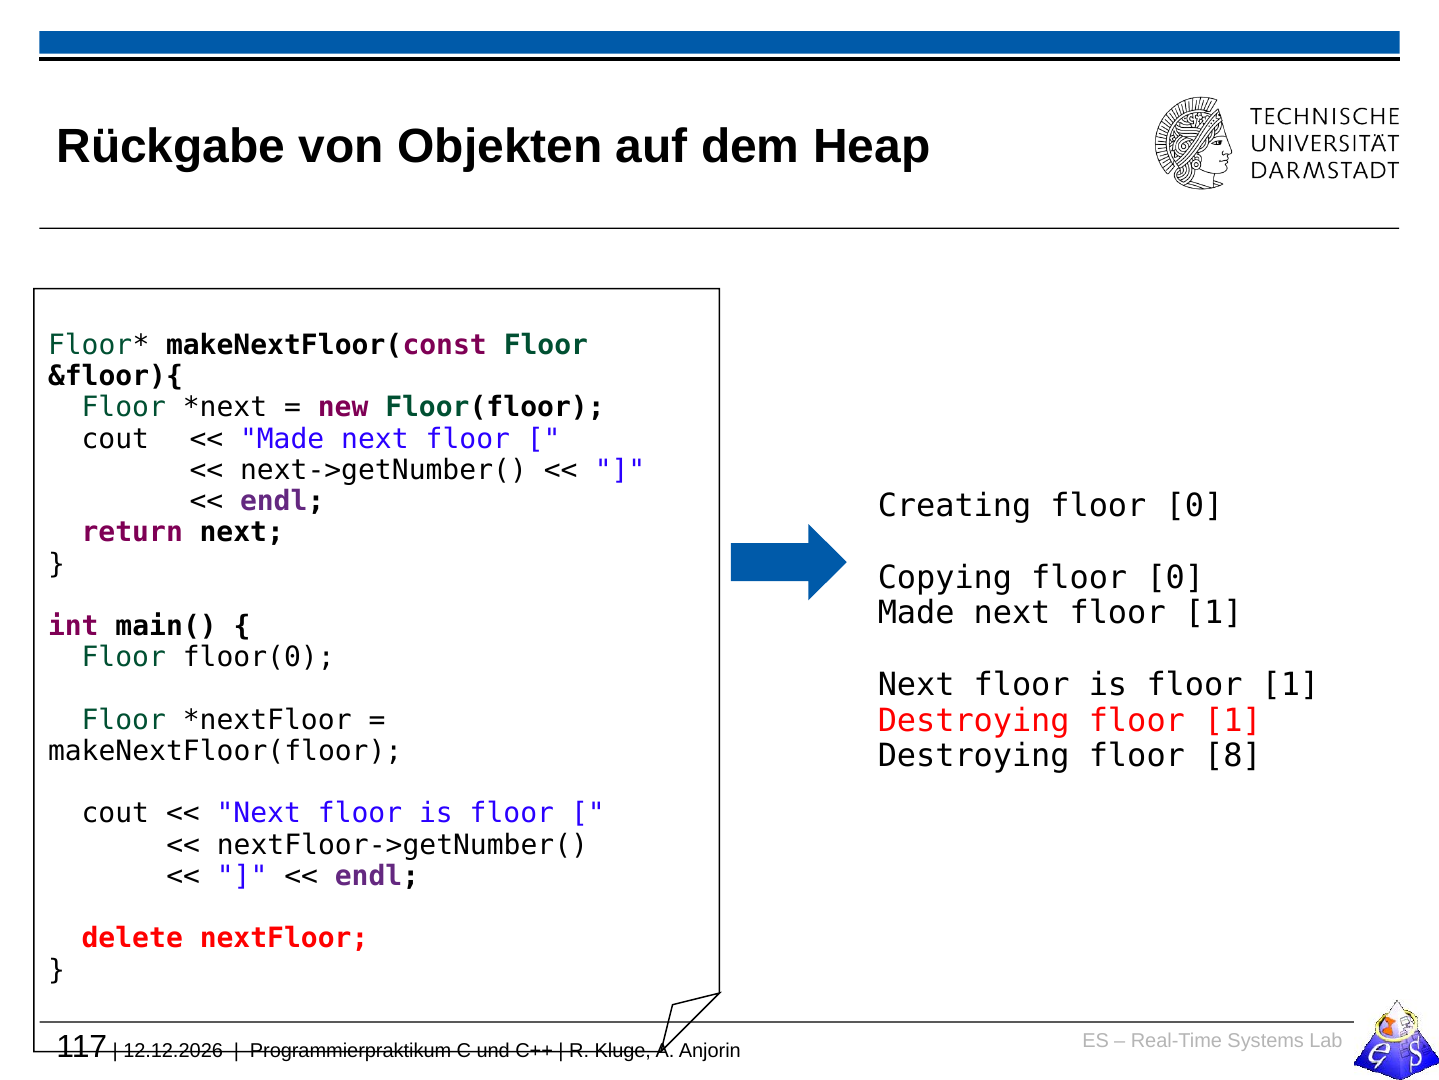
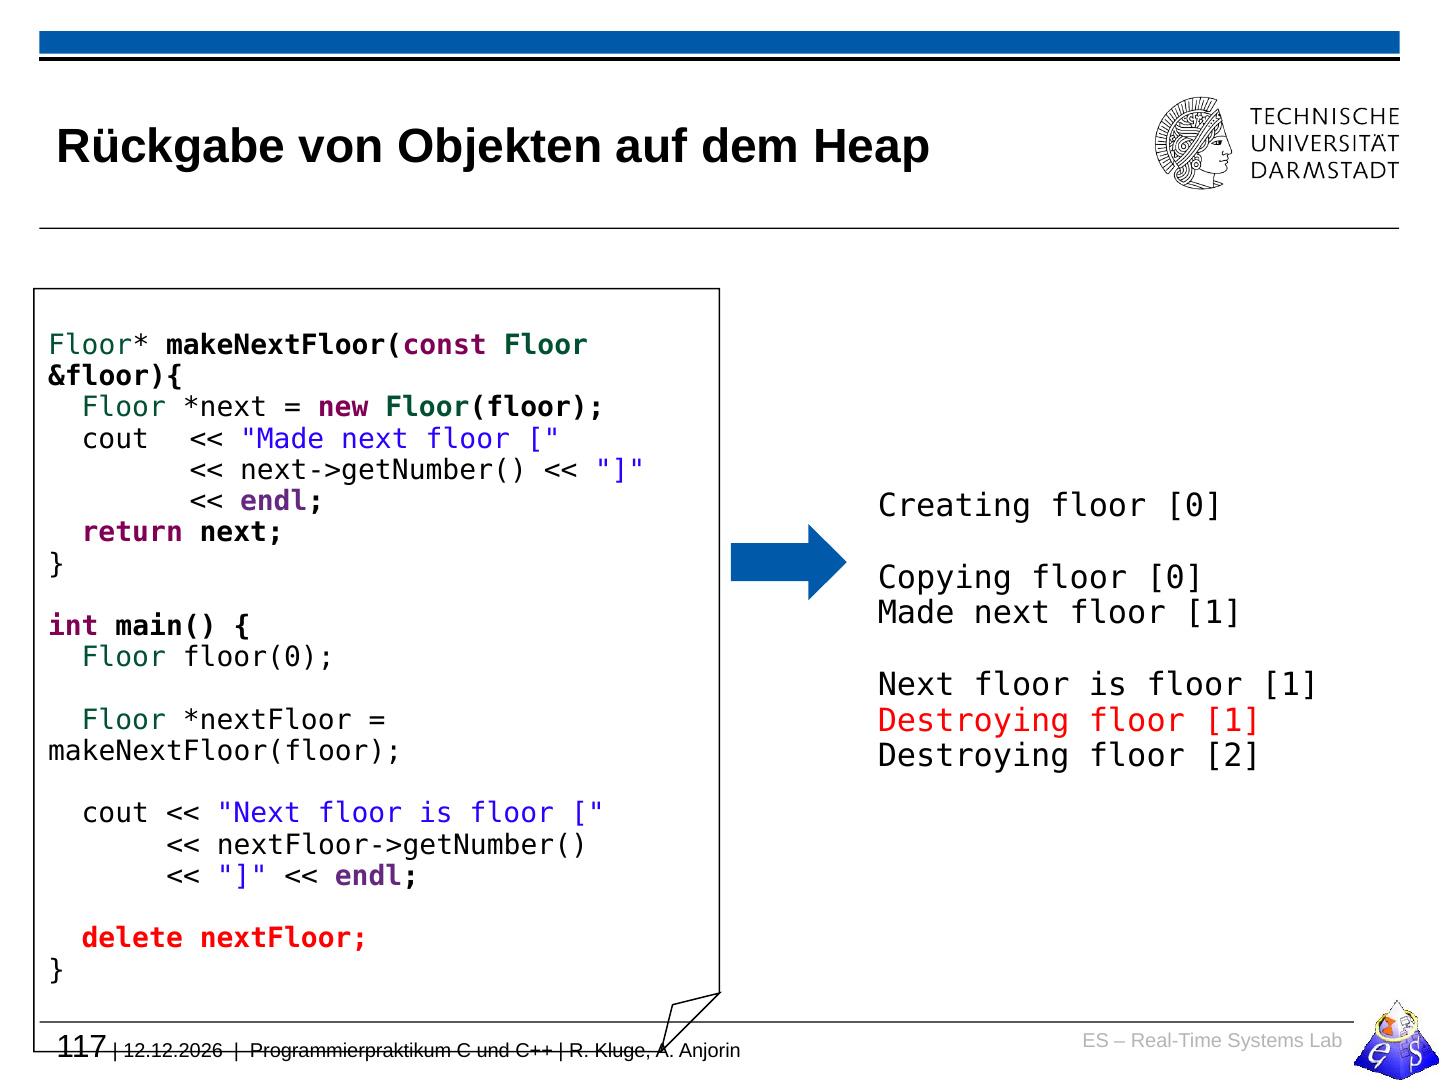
8: 8 -> 2 (1233, 756)
